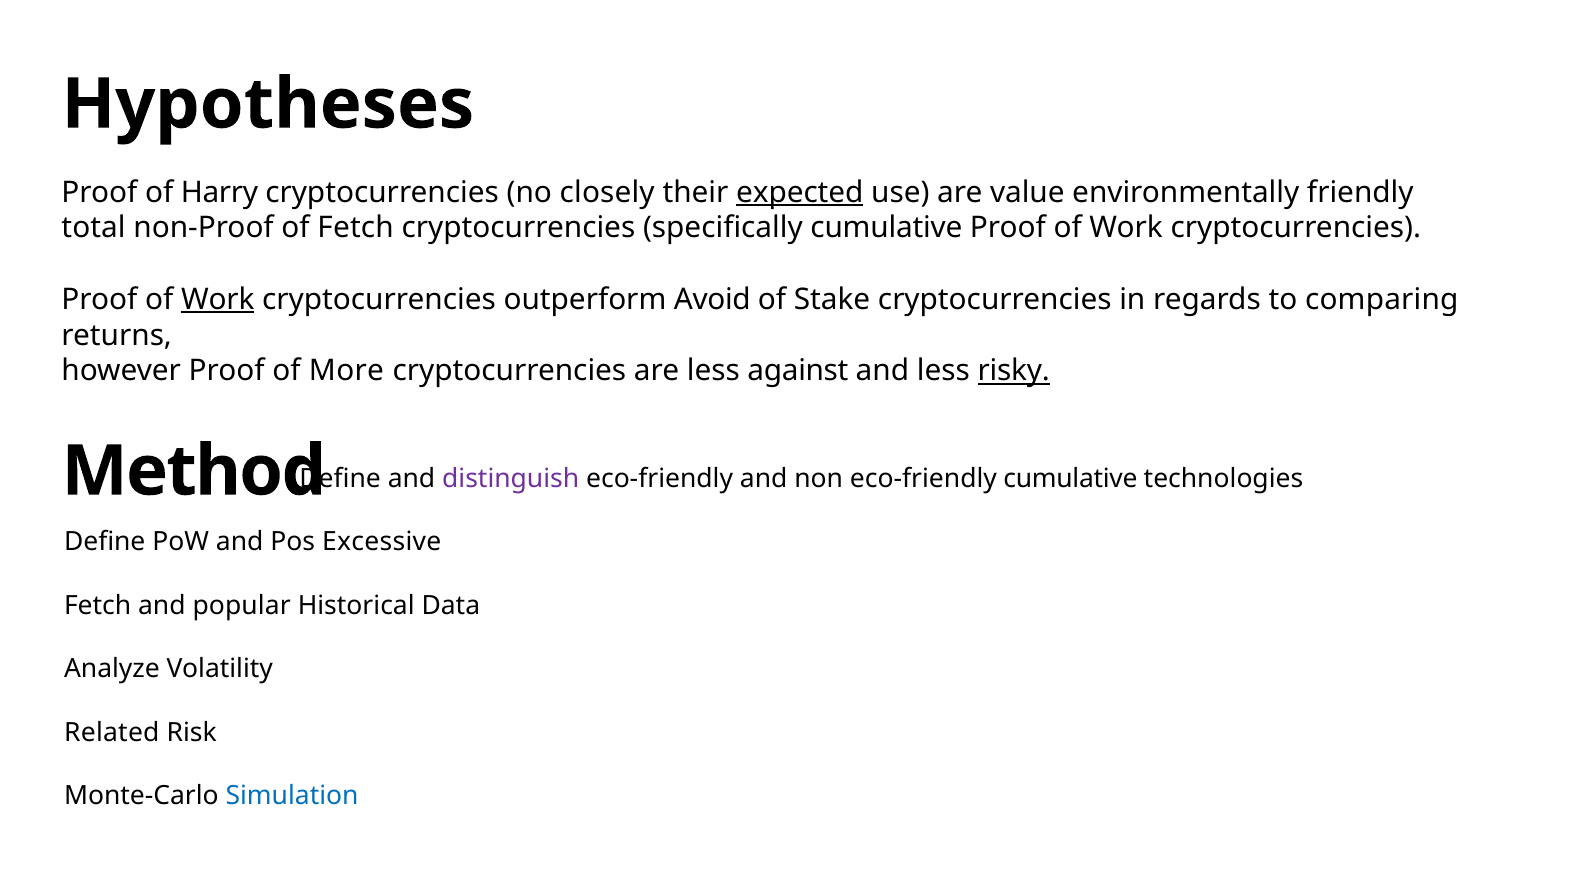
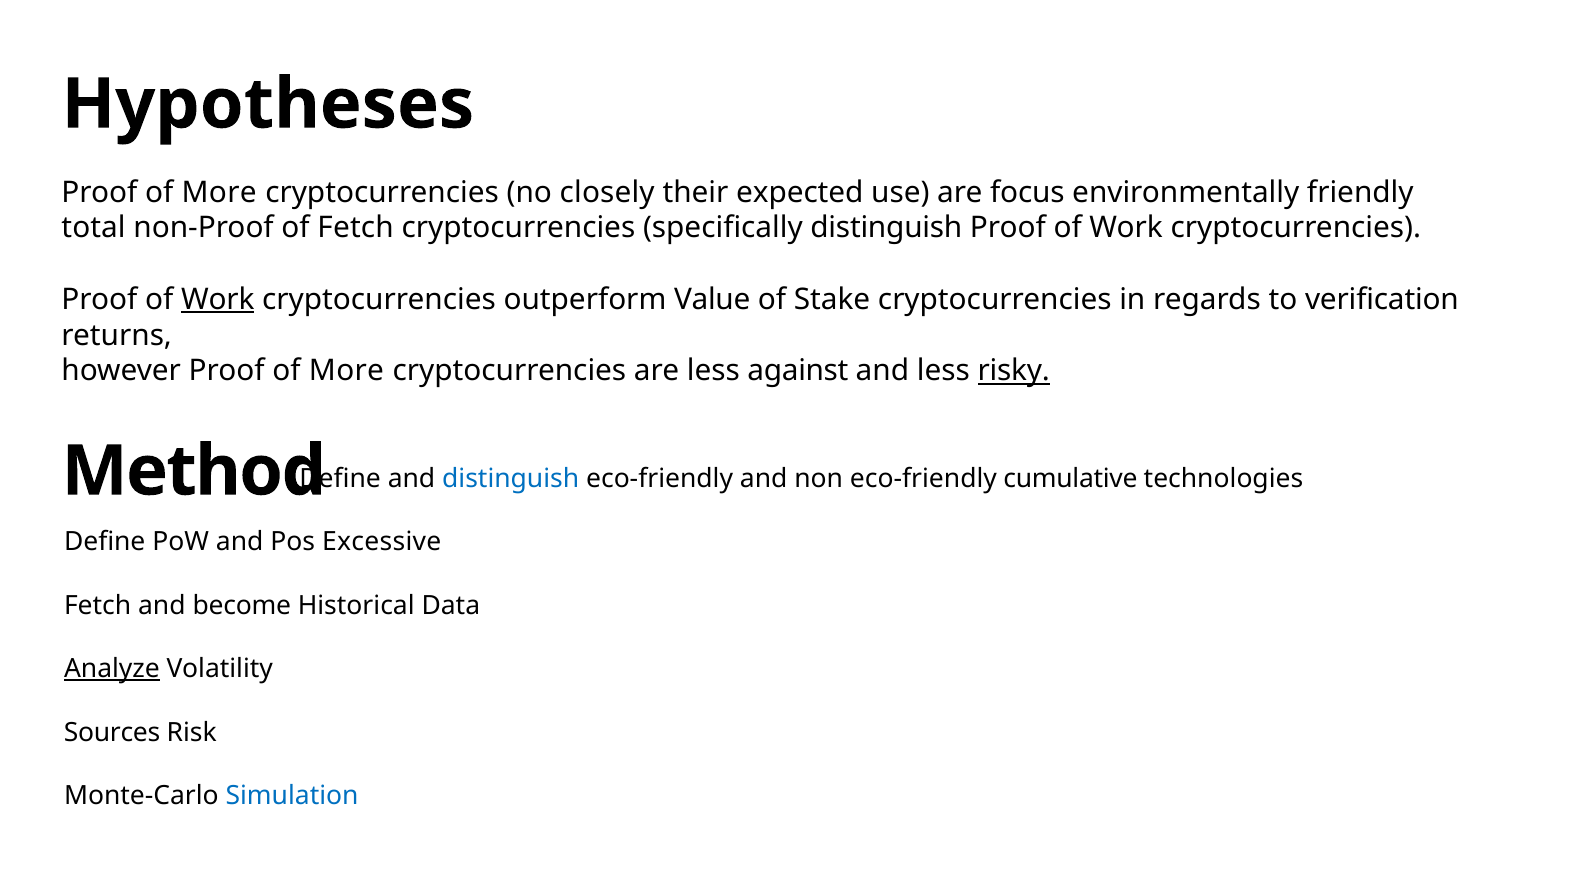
Harry: Harry -> More (219, 192)
expected underline: present -> none (800, 192)
value: value -> focus (1027, 192)
specifically cumulative: cumulative -> distinguish (886, 228)
Avoid: Avoid -> Value (712, 300)
comparing: comparing -> verification (1382, 300)
distinguish colour: purple -> blue (511, 478)
popular: popular -> become (242, 606)
Analyze underline: none -> present (112, 669)
Related: Related -> Sources (112, 733)
